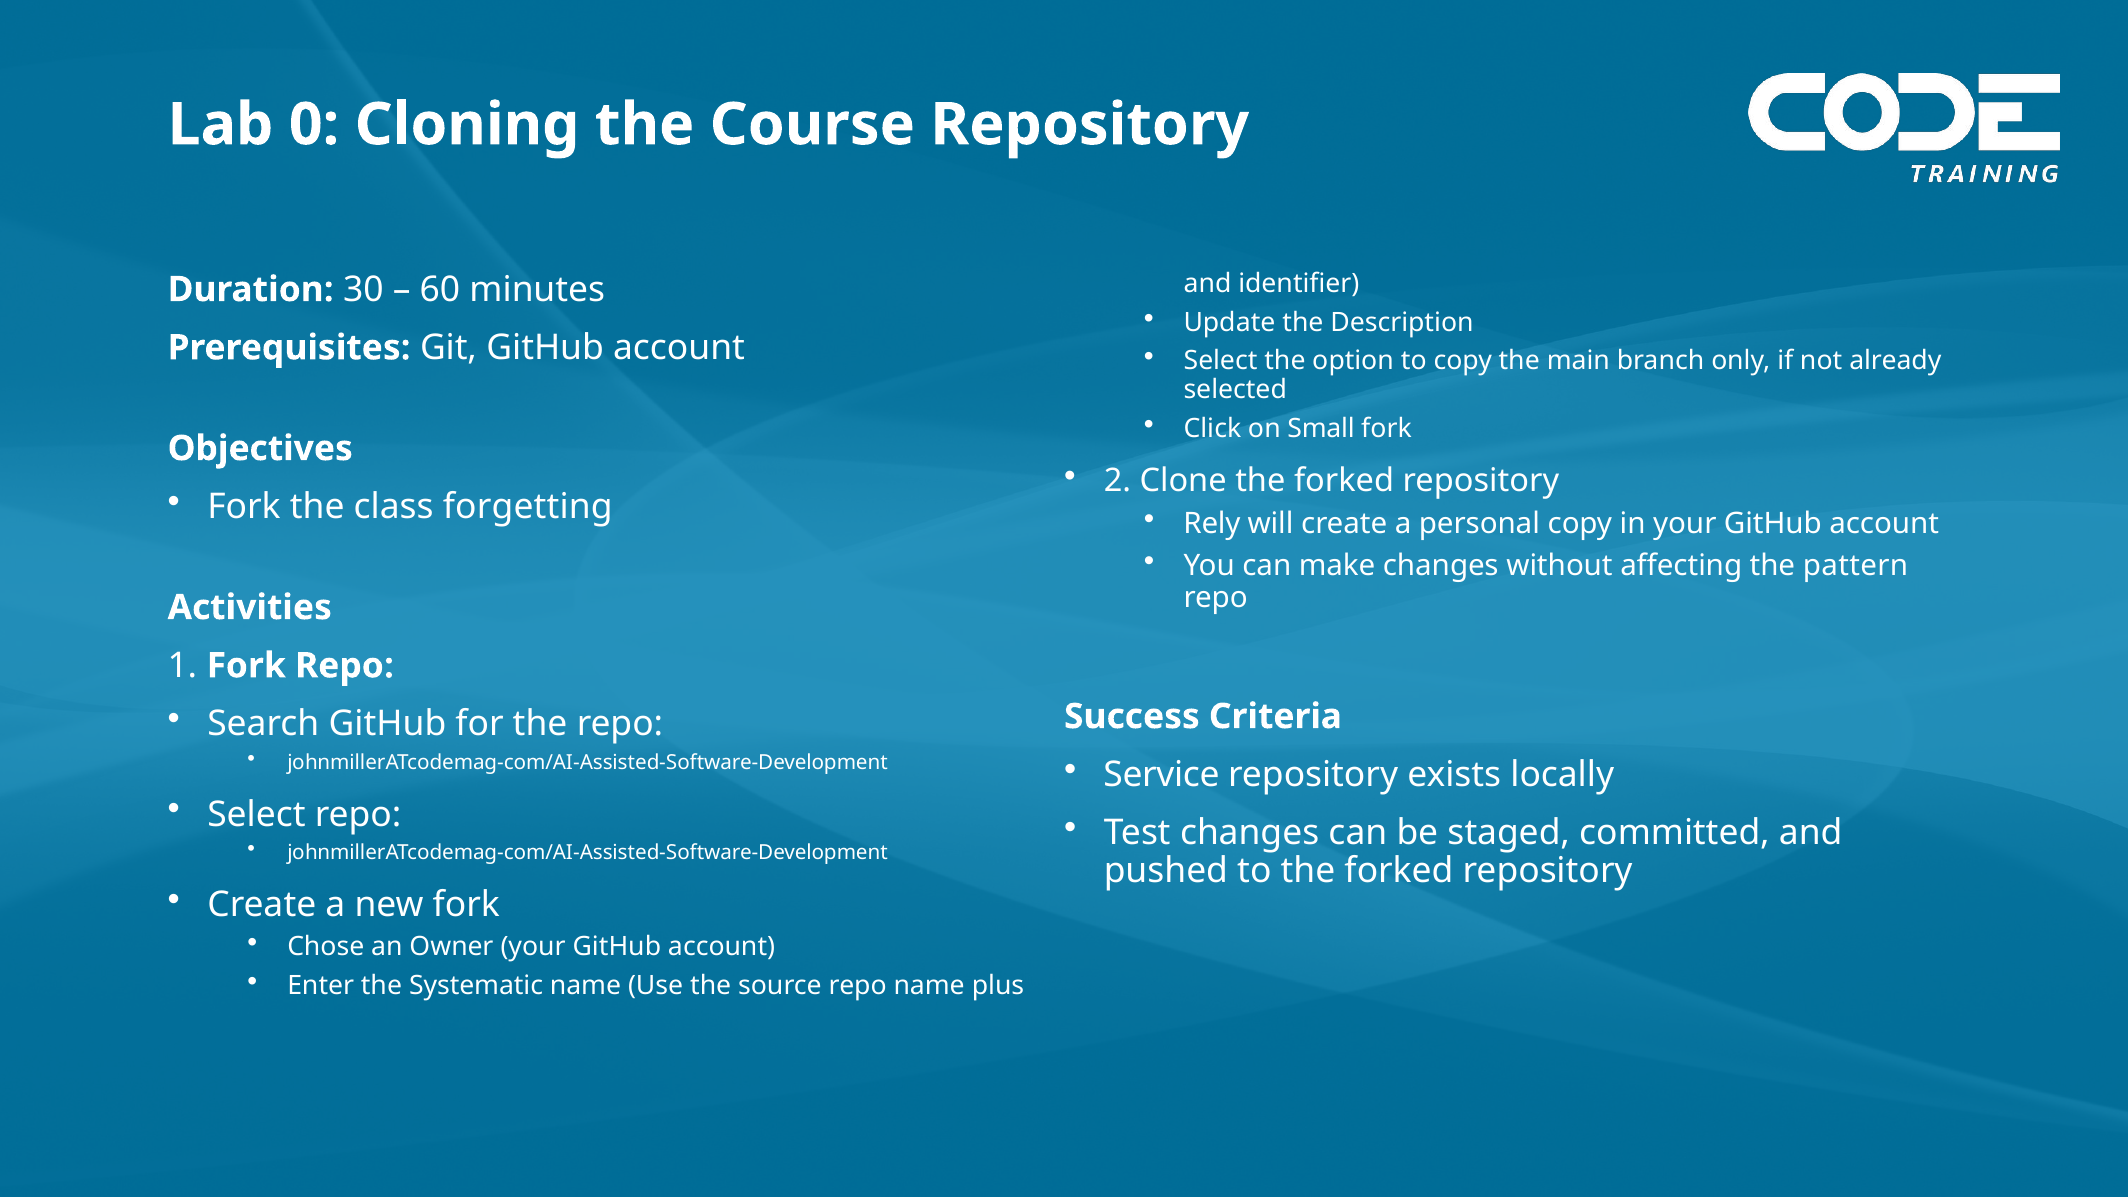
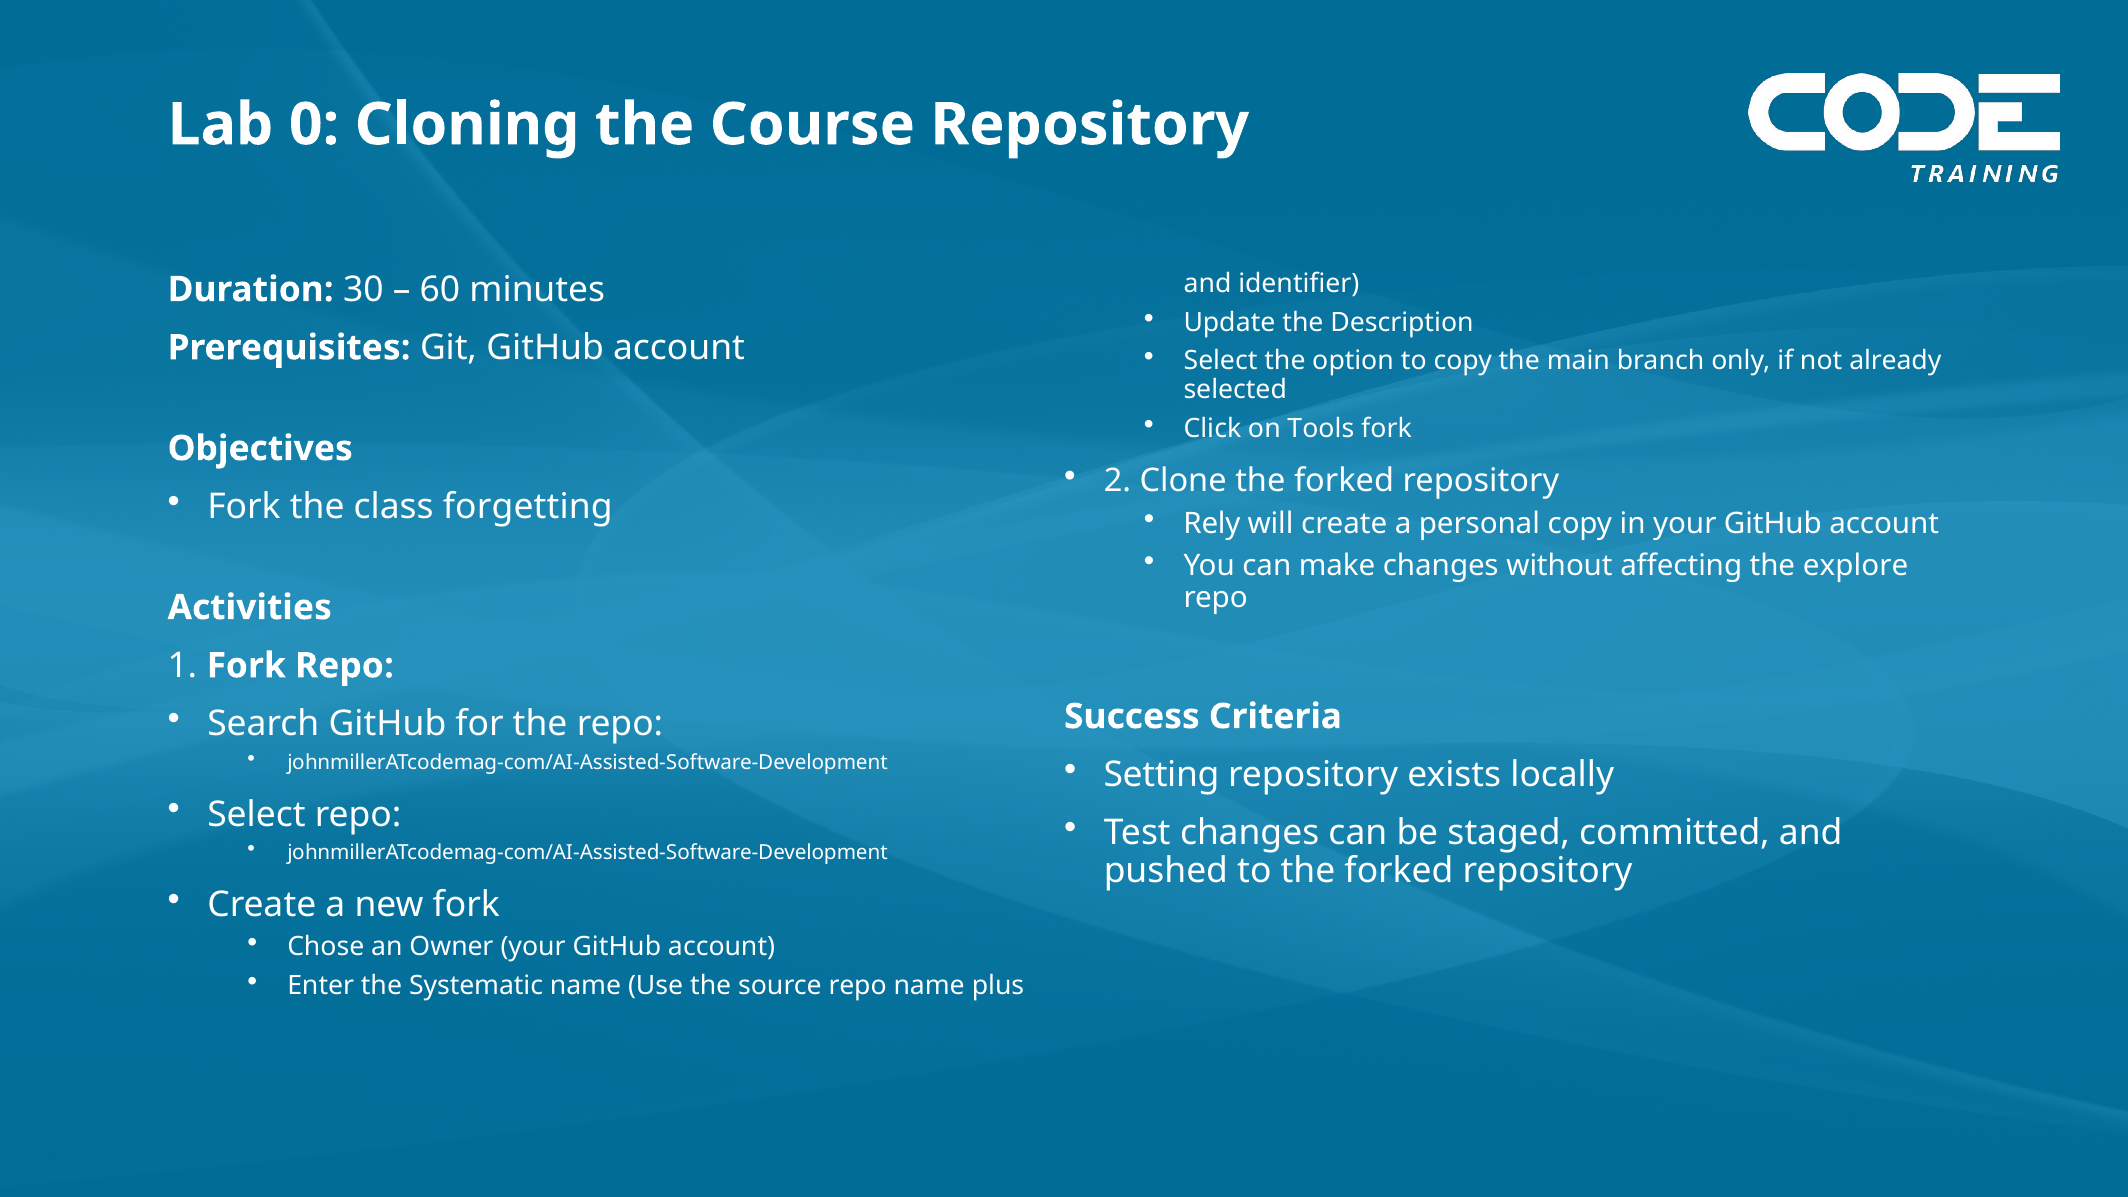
Small: Small -> Tools (1321, 429)
pattern: pattern -> explore (1856, 566)
Service: Service -> Setting (1162, 775)
